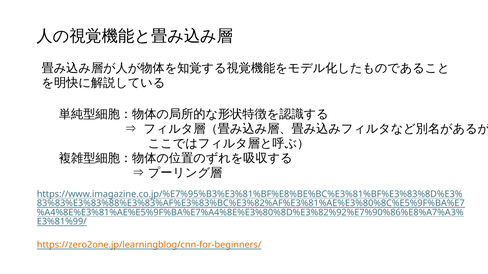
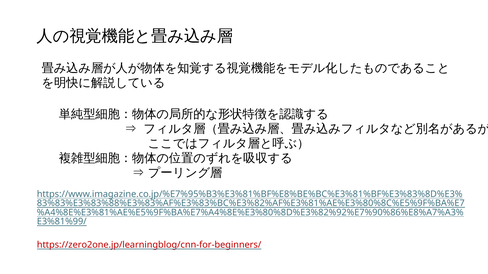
https://zero2one.jp/learningblog/cnn-for-beginners/ colour: orange -> red (149, 245)
